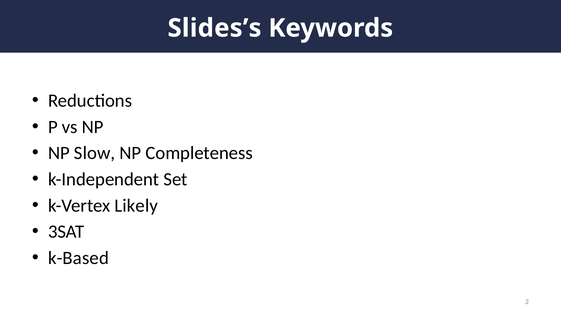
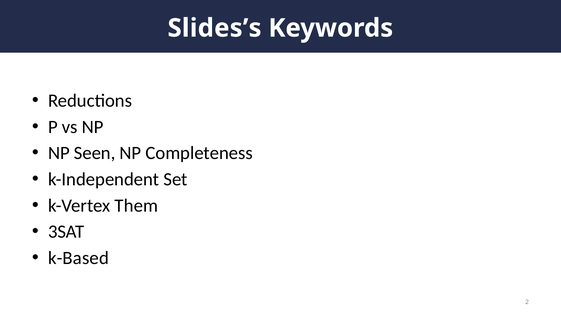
Slow: Slow -> Seen (95, 153)
Likely: Likely -> Them (136, 205)
